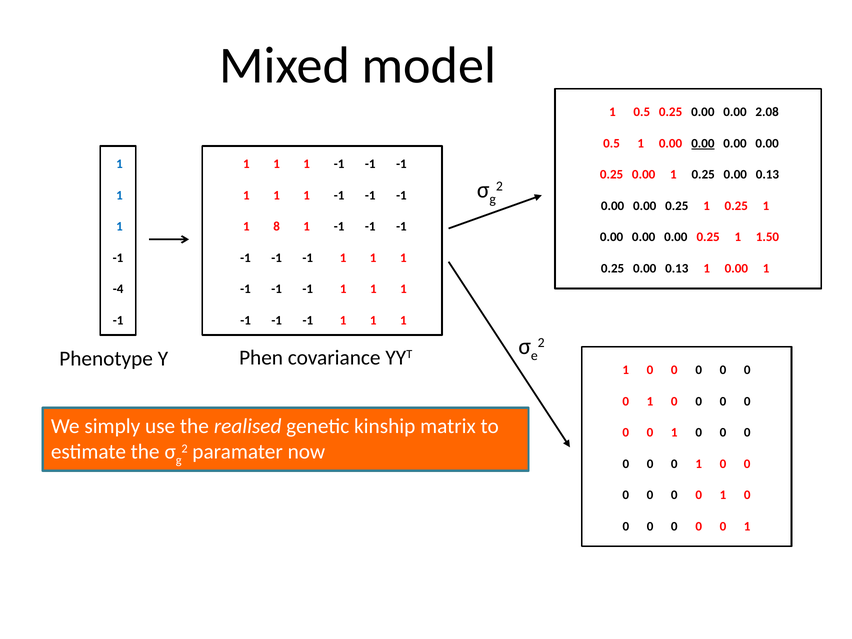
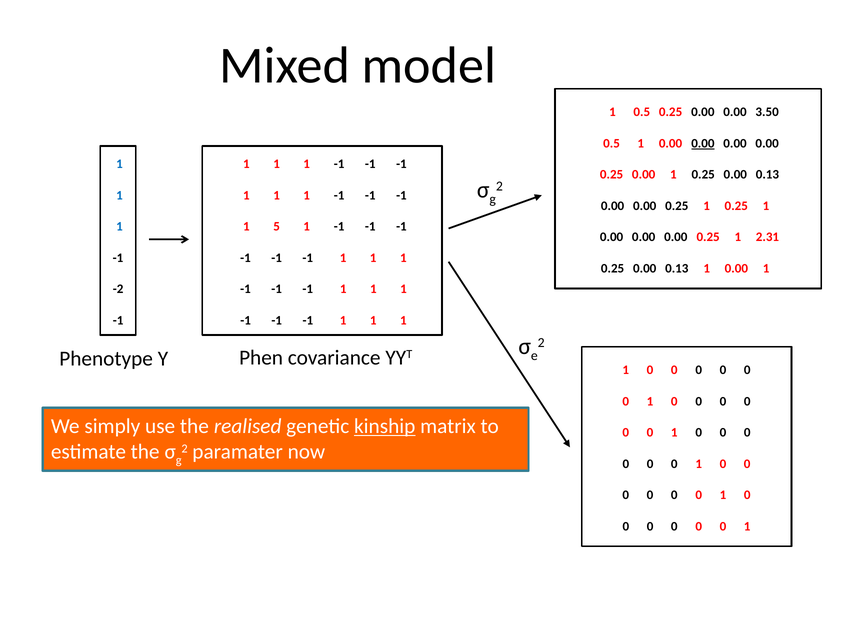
2.08: 2.08 -> 3.50 (767, 112)
8: 8 -> 5 (277, 227)
1.50: 1.50 -> 2.31 (767, 237)
-4: -4 -> -2 (118, 289)
kinship underline: none -> present (385, 426)
